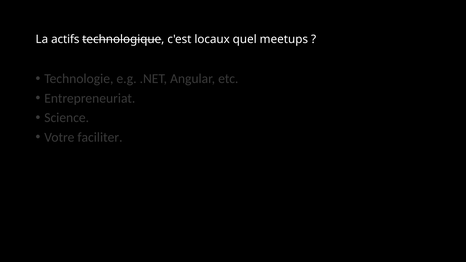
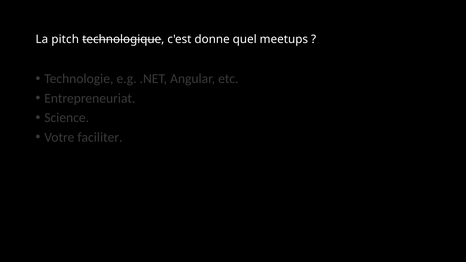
actifs: actifs -> pitch (65, 39)
locaux: locaux -> donne (212, 39)
